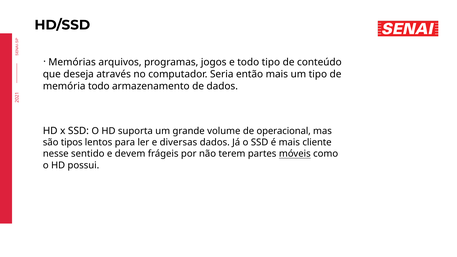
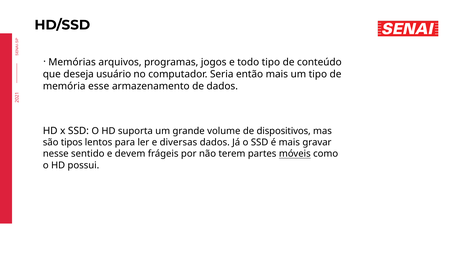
através: através -> usuário (114, 74)
memória todo: todo -> esse (99, 86)
operacional: operacional -> dispositivos (284, 131)
cliente: cliente -> gravar (317, 142)
